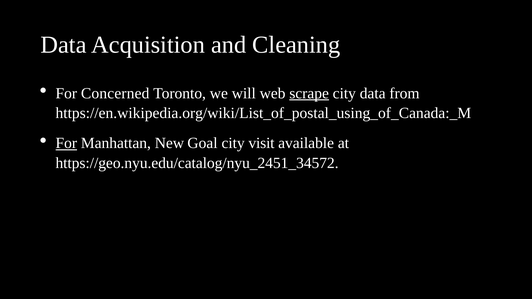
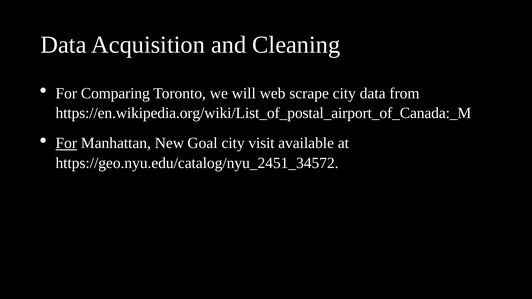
Concerned: Concerned -> Comparing (115, 93)
scrape underline: present -> none (309, 93)
https://en.wikipedia.org/wiki/List_of_postal_using_of_Canada:_M: https://en.wikipedia.org/wiki/List_of_postal_using_of_Canada:_M -> https://en.wikipedia.org/wiki/List_of_postal_airport_of_Canada:_M (263, 113)
